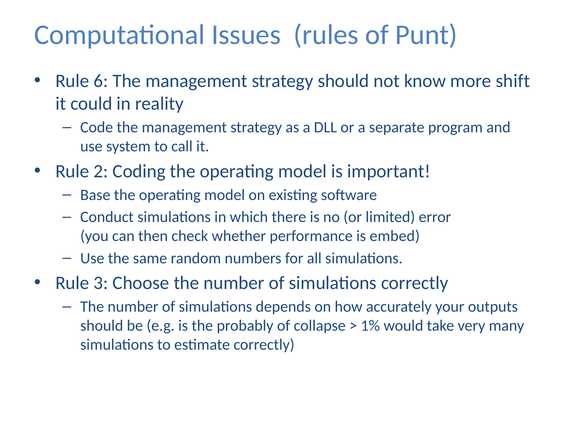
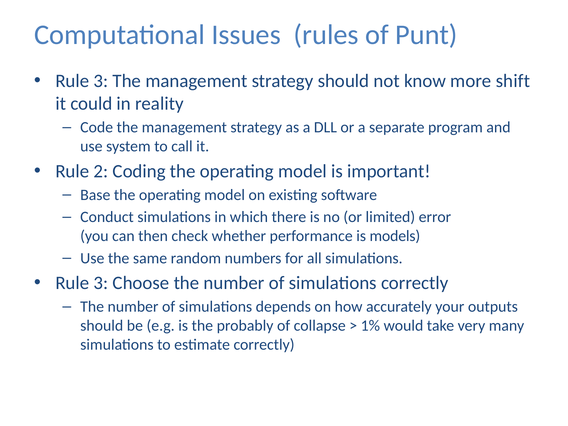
6: 6 -> 3 (101, 81)
embed: embed -> models (395, 236)
